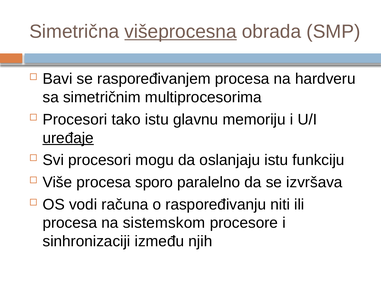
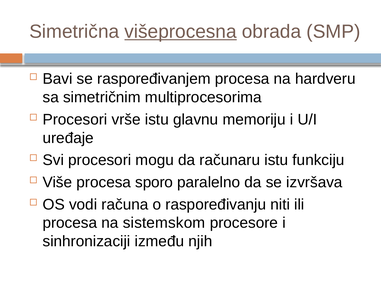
tako: tako -> vrše (126, 119)
uređaje underline: present -> none (68, 138)
oslanjaju: oslanjaju -> računaru (230, 160)
